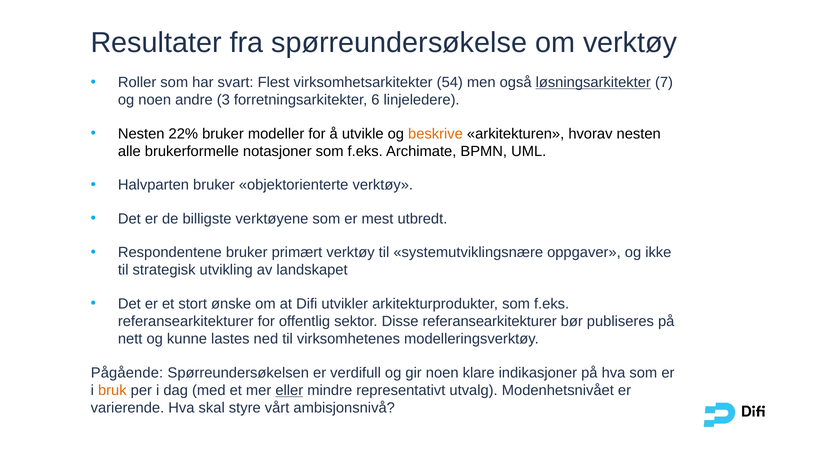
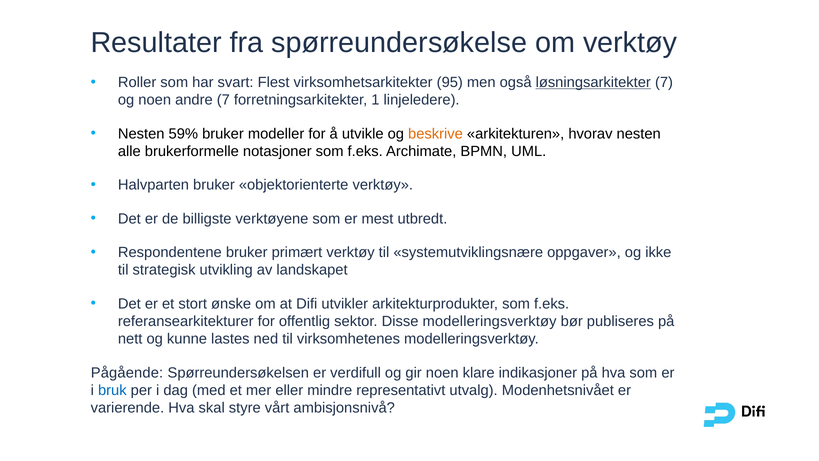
54: 54 -> 95 (450, 82)
andre 3: 3 -> 7 (223, 100)
6: 6 -> 1 (375, 100)
22%: 22% -> 59% (183, 134)
Disse referansearkitekturer: referansearkitekturer -> modelleringsverktøy (490, 321)
bruk colour: orange -> blue (112, 390)
eller underline: present -> none (289, 390)
